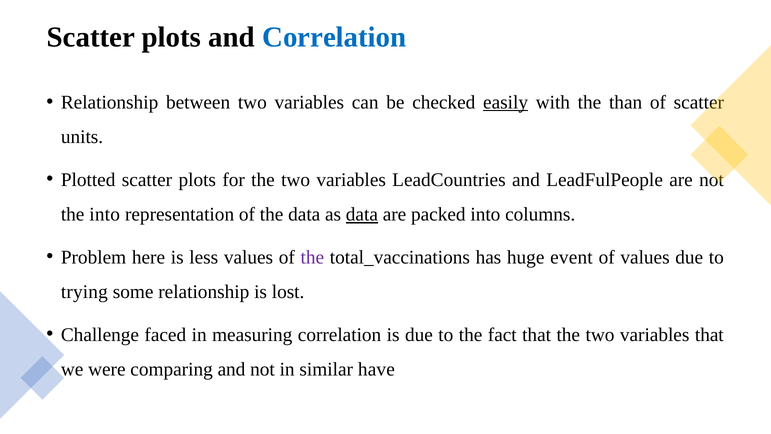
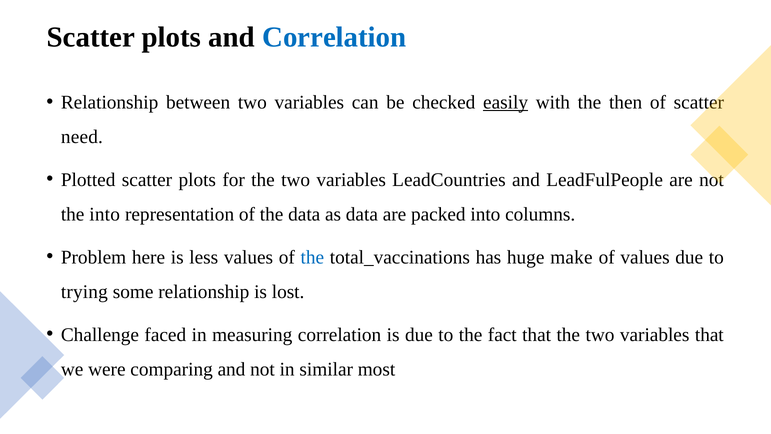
than: than -> then (626, 102)
units: units -> need (82, 137)
data underline: present -> none (362, 214)
the colour: purple -> blue (312, 257)
event: event -> make (571, 257)
have: have -> most (376, 369)
